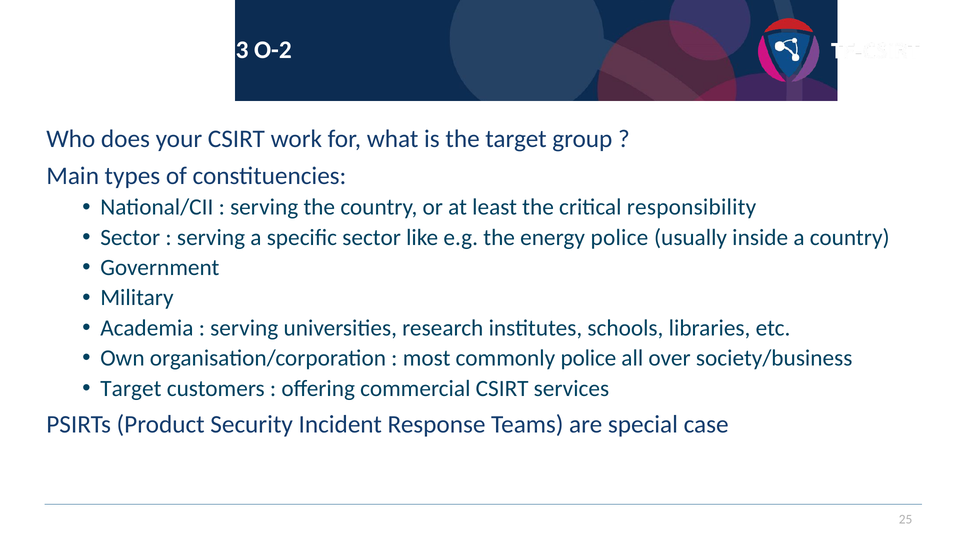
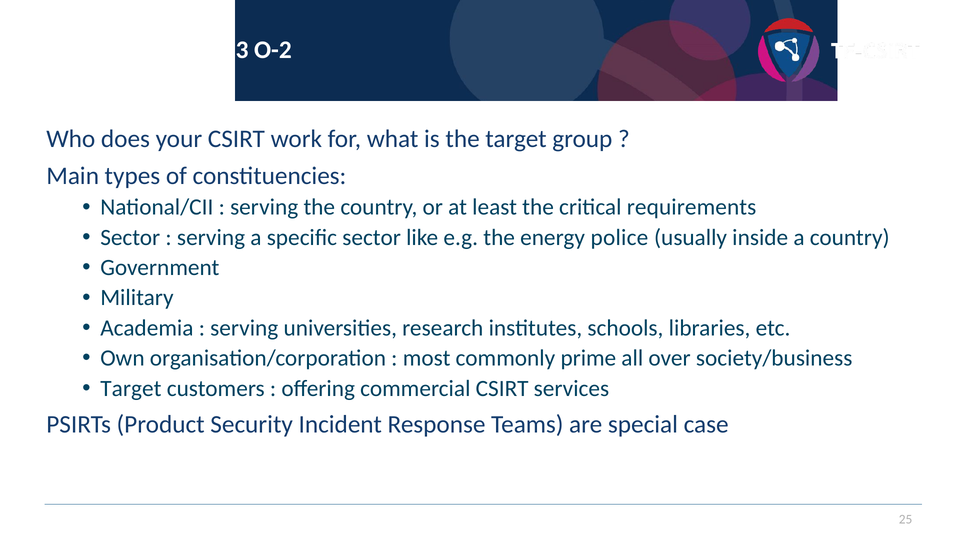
responsibility: responsibility -> requirements (692, 207)
commonly police: police -> prime (588, 358)
